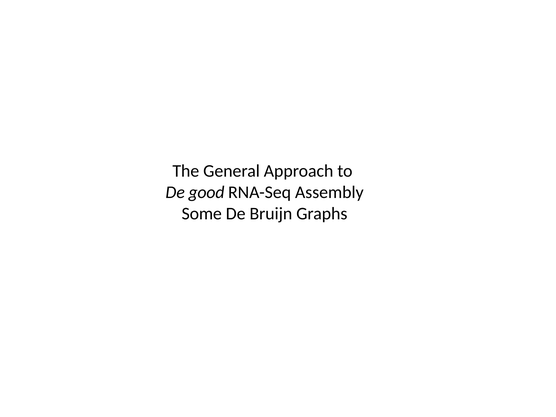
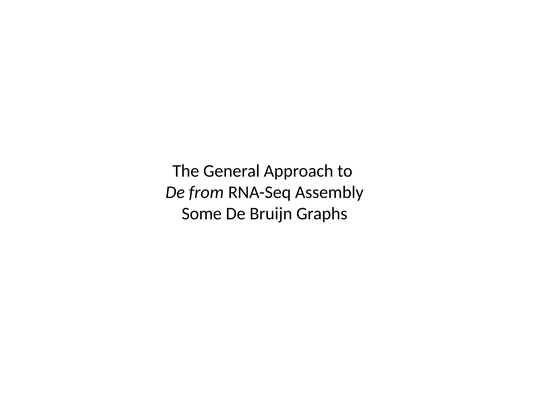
good: good -> from (206, 192)
